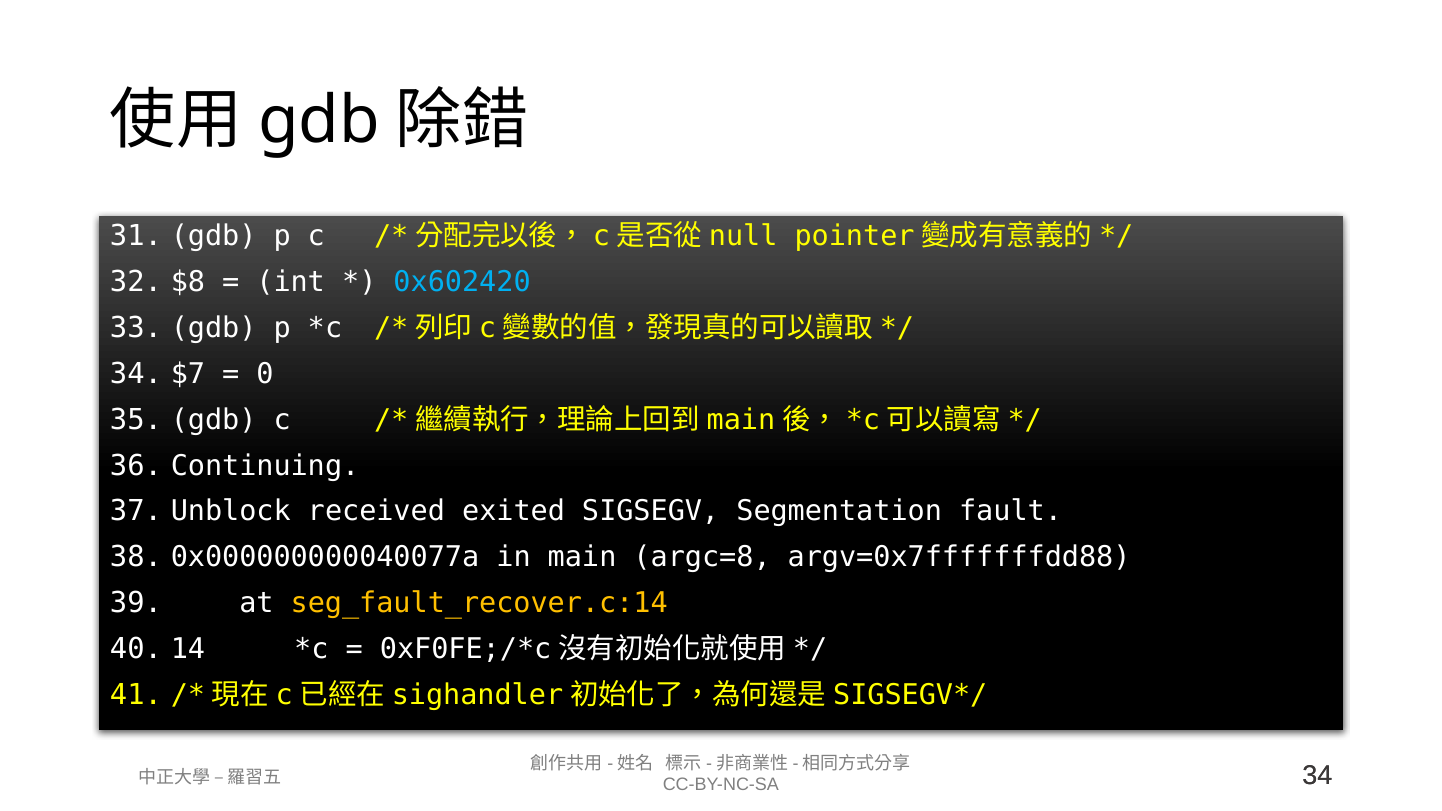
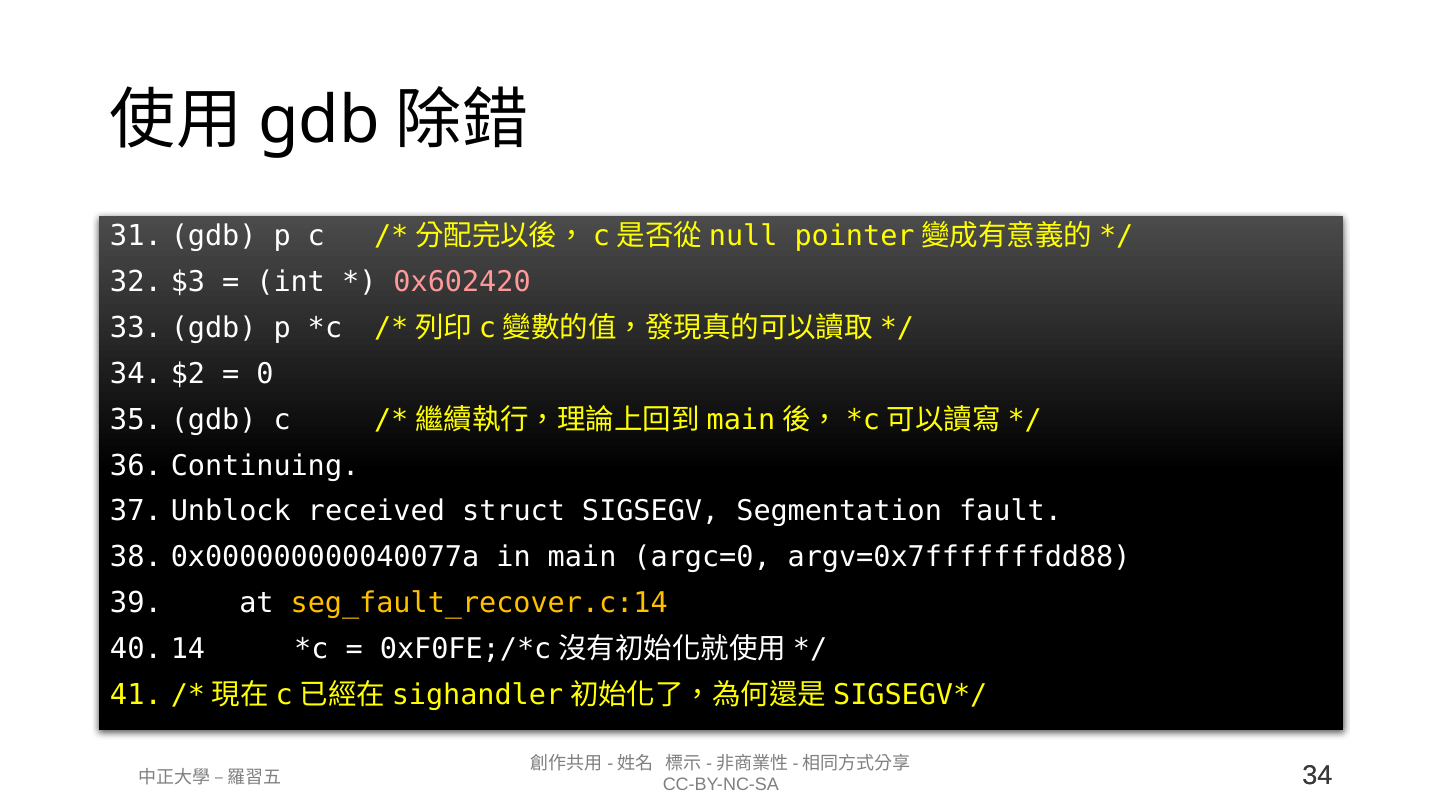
$8: $8 -> $3 (188, 282)
0x602420 colour: light blue -> pink (462, 282)
$7: $7 -> $2 (188, 374)
exited: exited -> struct (514, 512)
argc=8: argc=8 -> argc=0 (702, 558)
